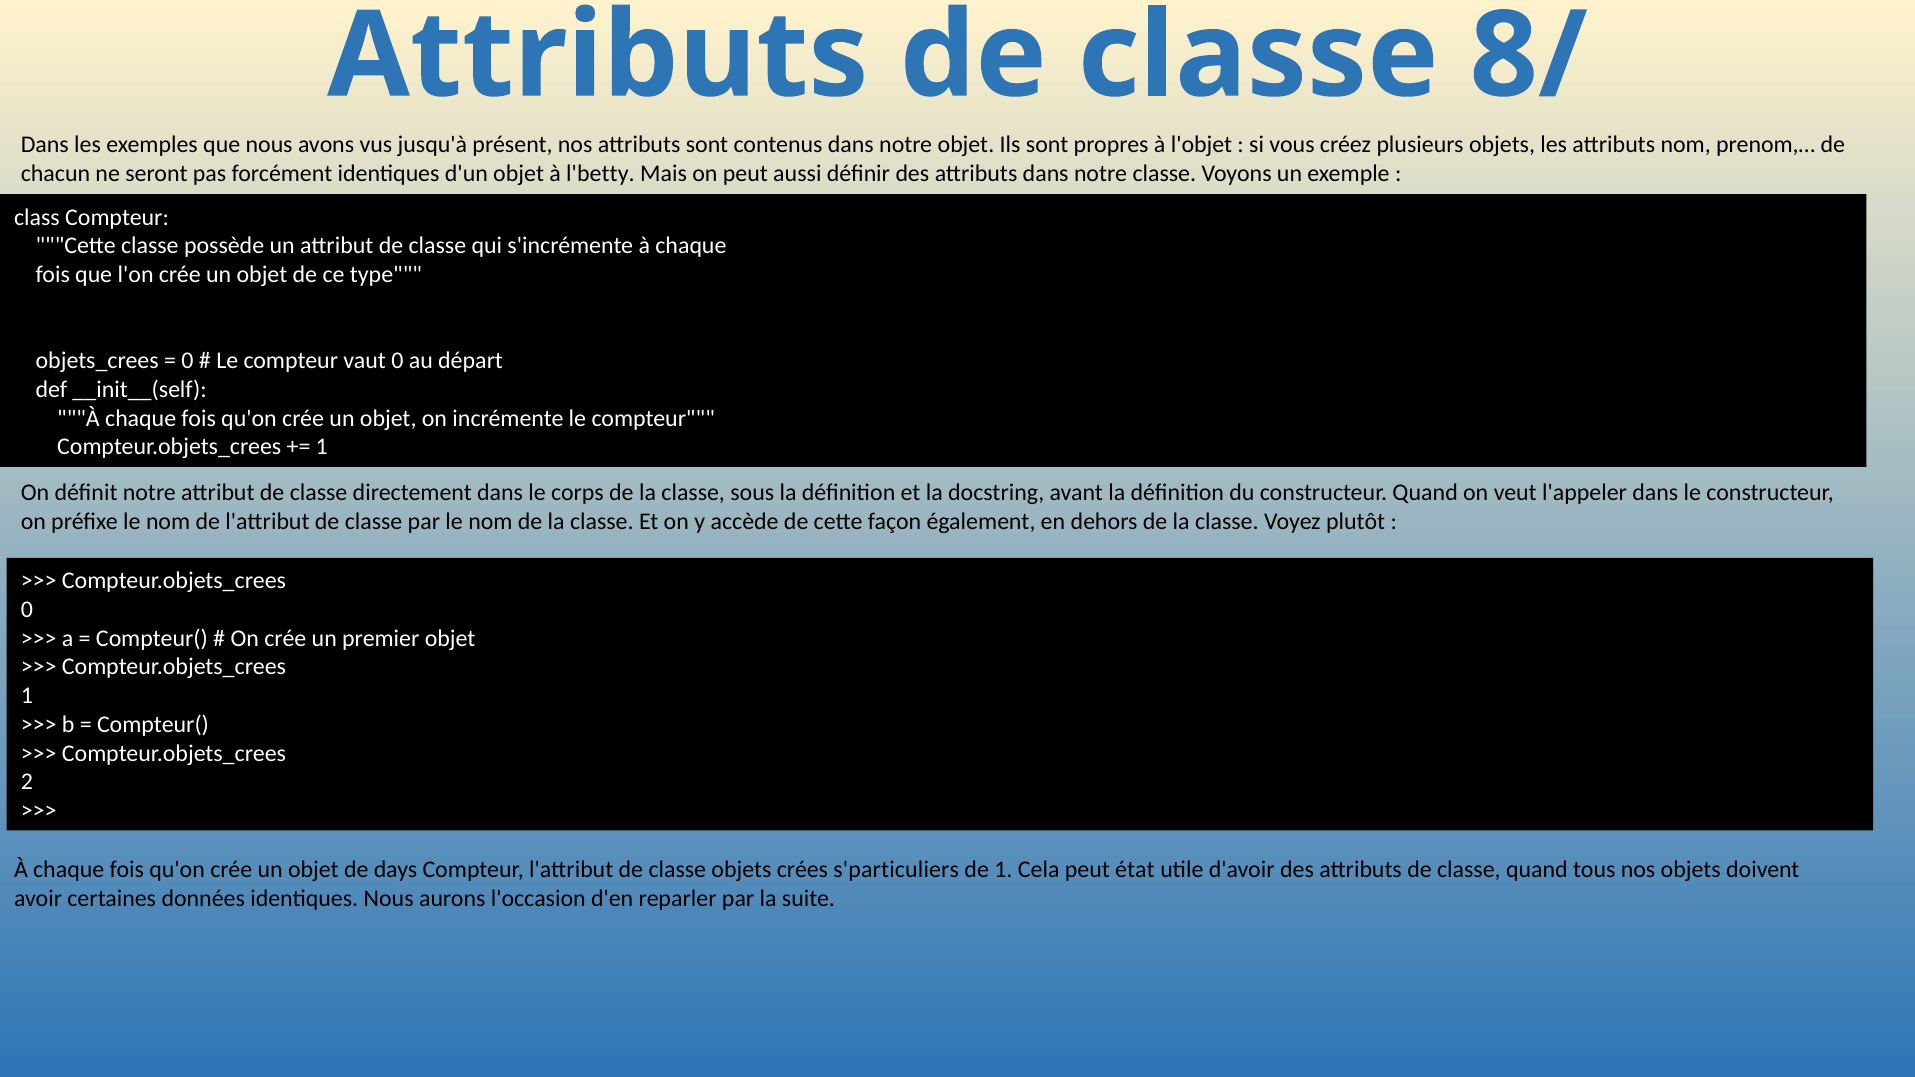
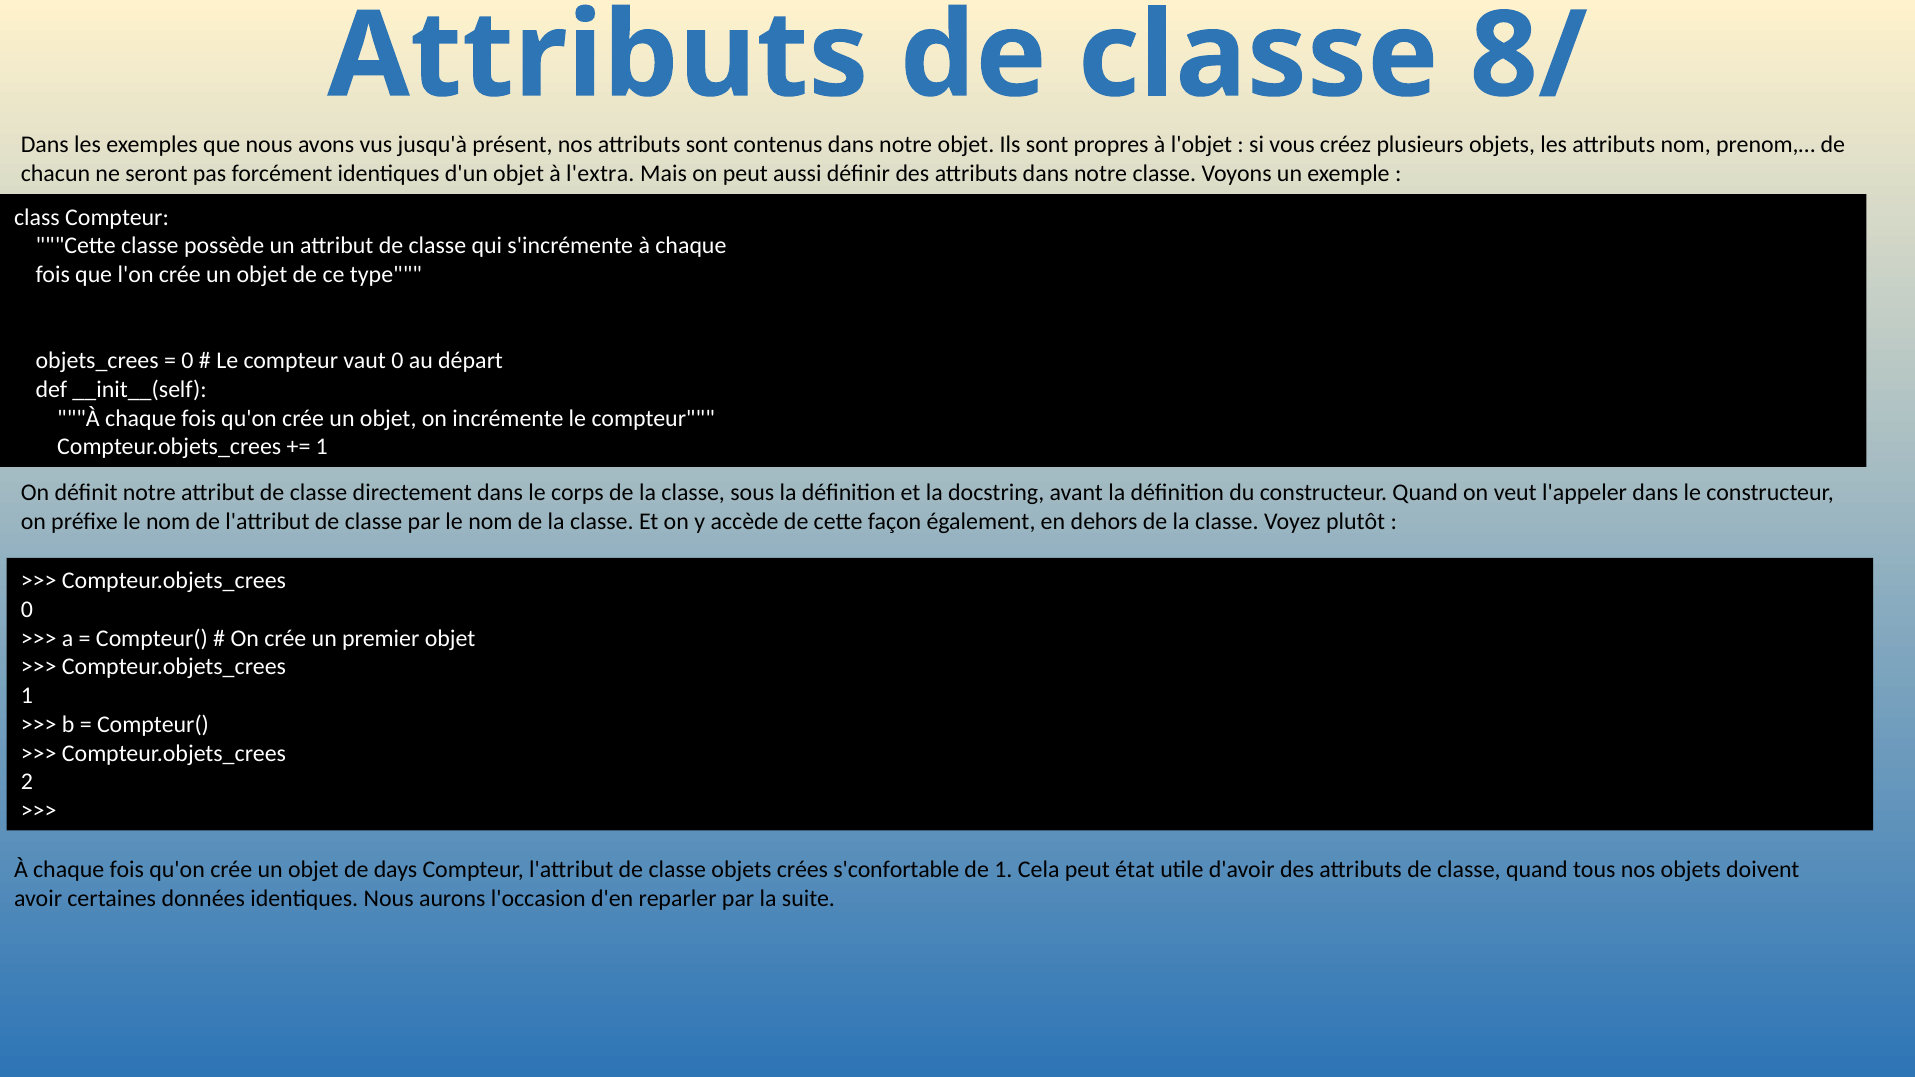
l'betty: l'betty -> l'extra (600, 174)
s'particuliers: s'particuliers -> s'confortable (896, 870)
